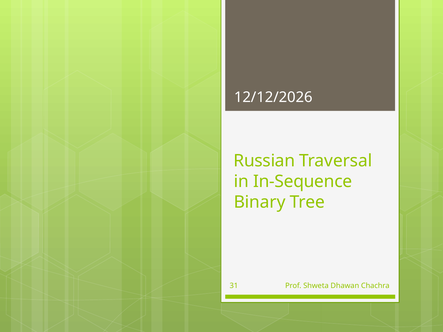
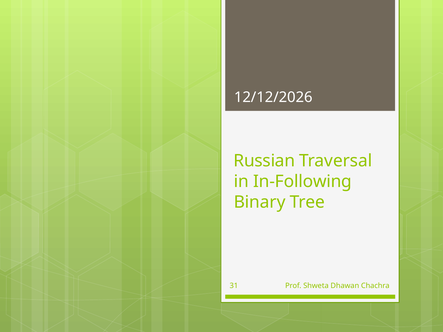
In-Sequence: In-Sequence -> In-Following (303, 182)
